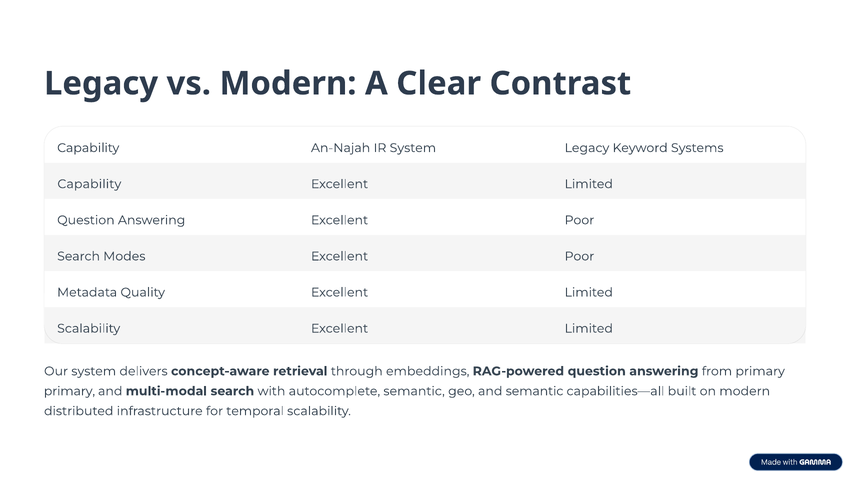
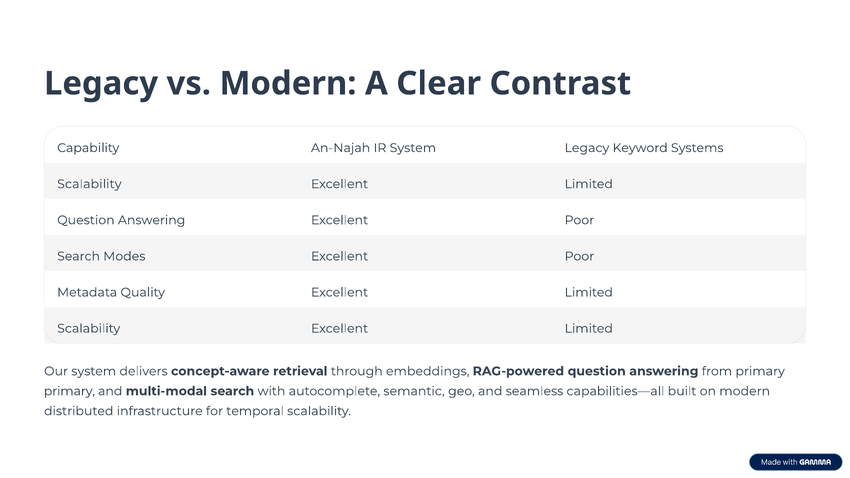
Capability: Capability -> Scalability (89, 184)
and semantic: semantic -> seamless (534, 391)
